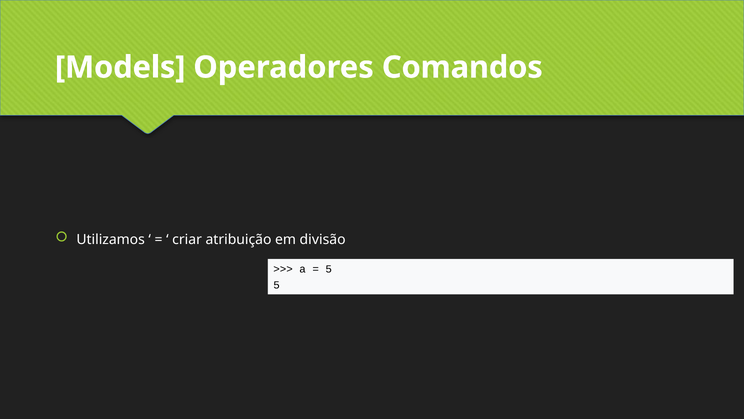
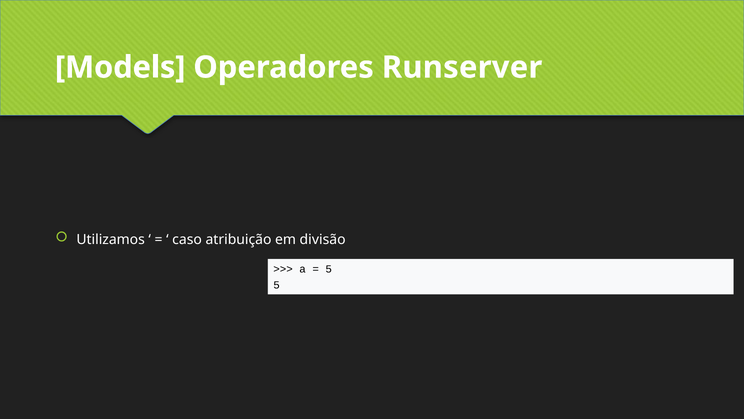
Comandos: Comandos -> Runserver (462, 67)
criar: criar -> caso (187, 239)
